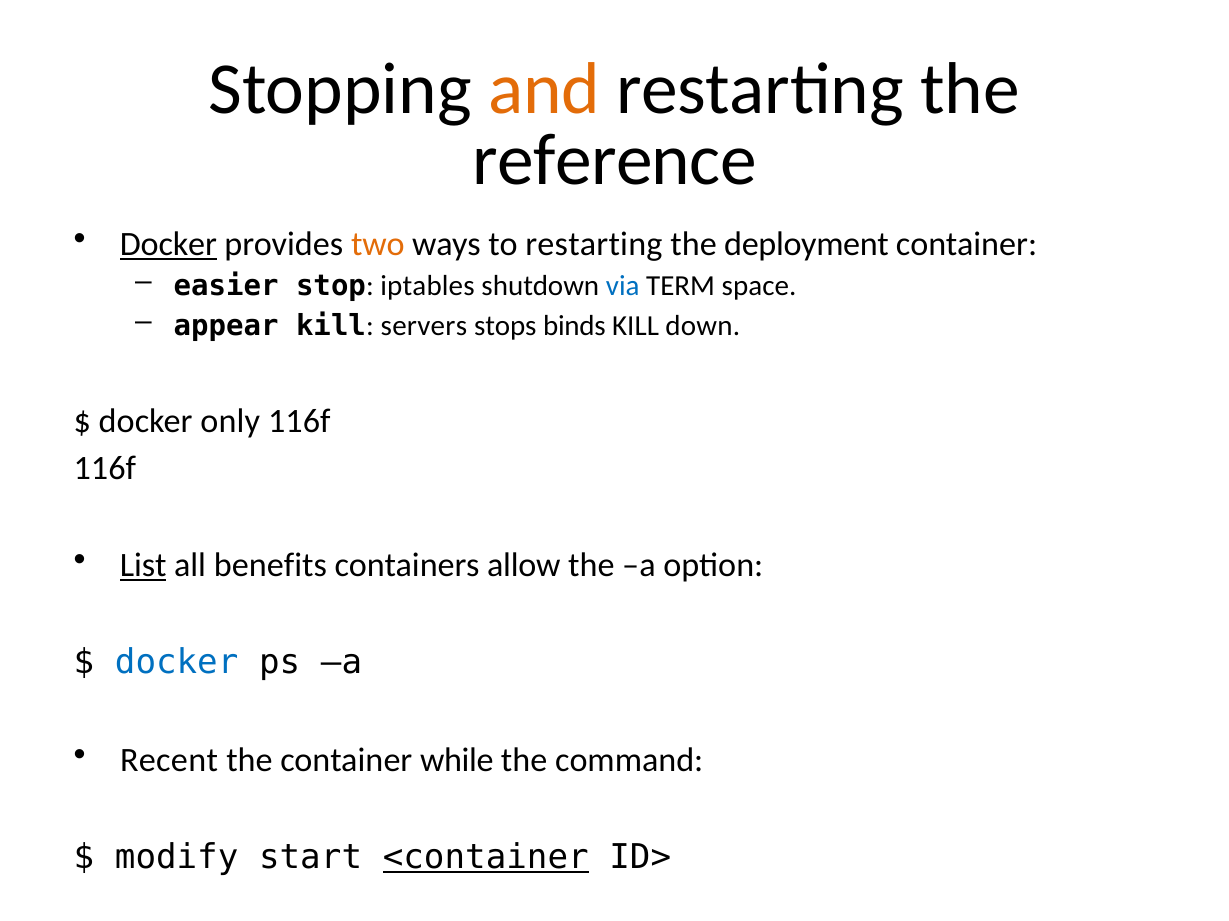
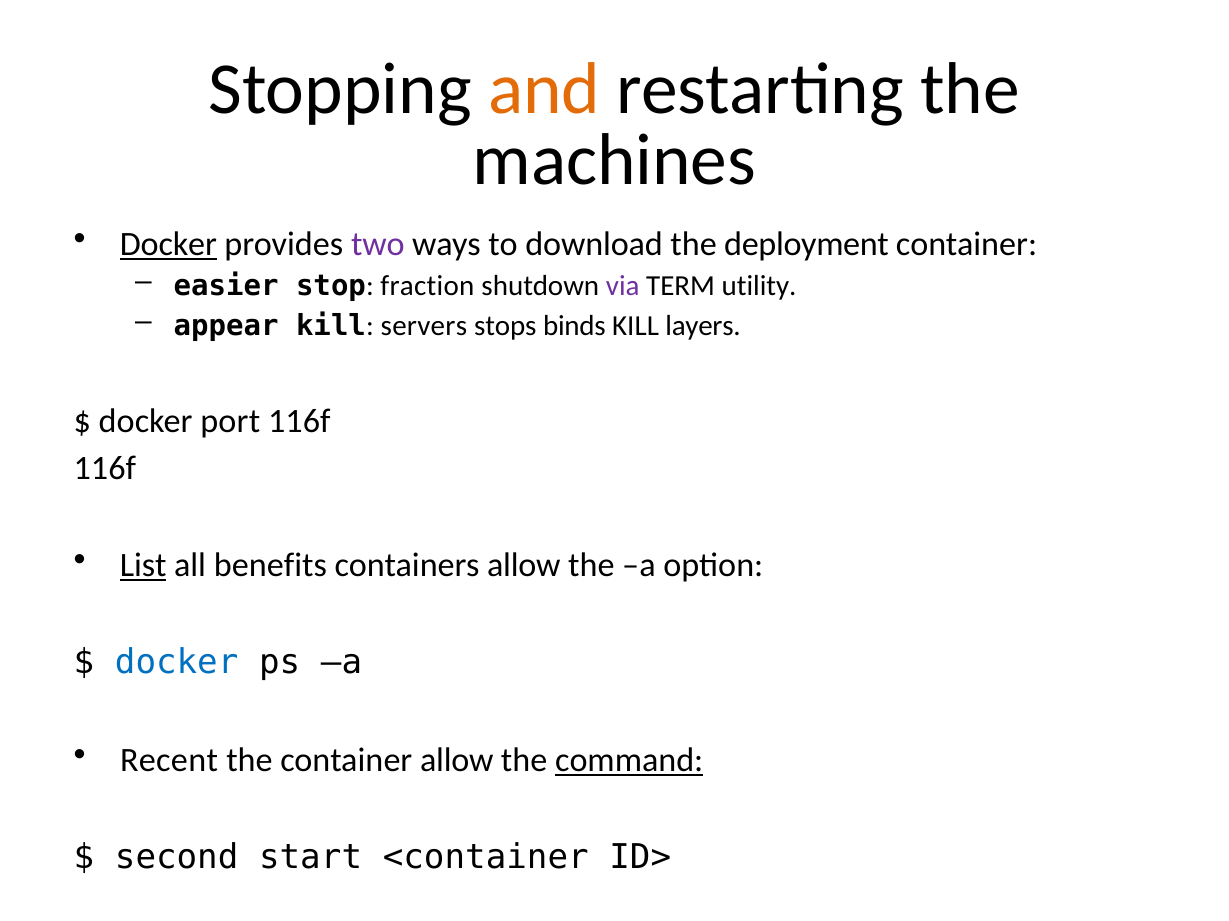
reference: reference -> machines (614, 160)
two colour: orange -> purple (378, 244)
to restarting: restarting -> download (594, 244)
iptables: iptables -> fraction (427, 286)
via colour: blue -> purple (623, 286)
space: space -> utility (759, 286)
down: down -> layers (703, 326)
only: only -> port (230, 422)
container while: while -> allow (457, 761)
command underline: none -> present (629, 761)
modify: modify -> second (177, 858)
<container underline: present -> none (486, 858)
